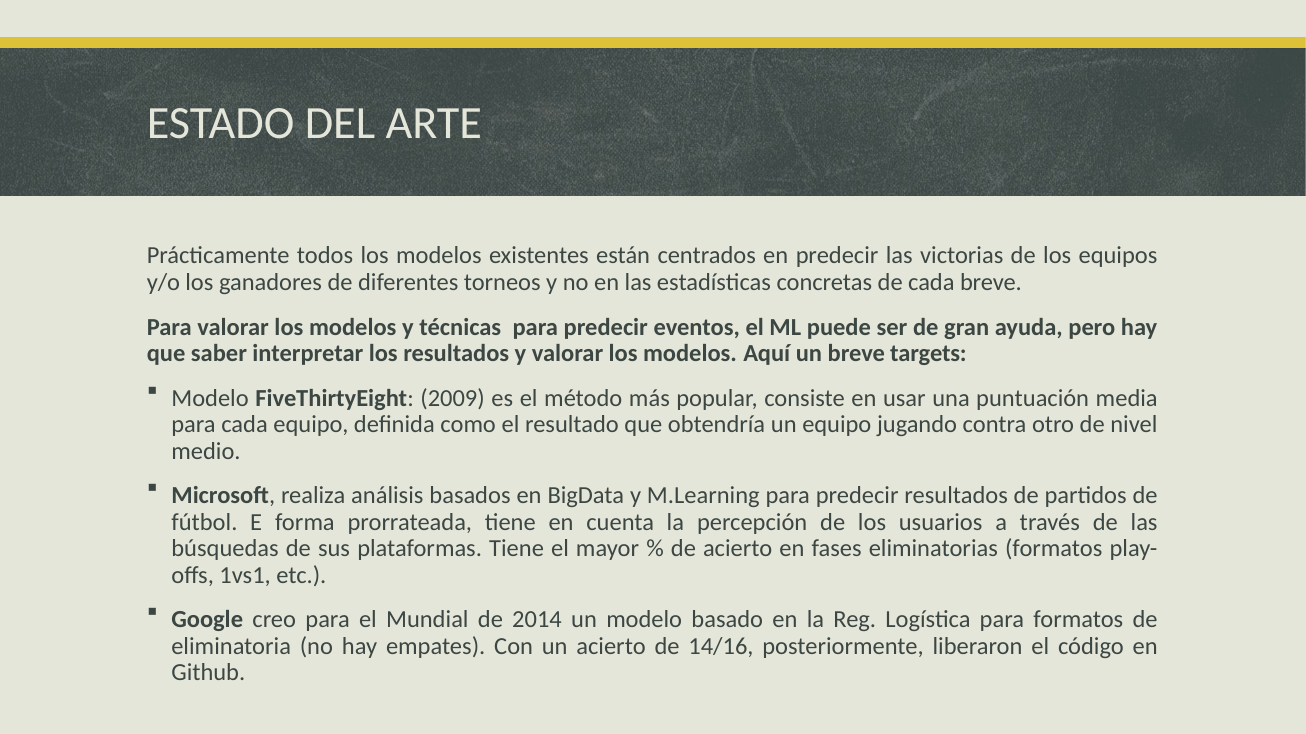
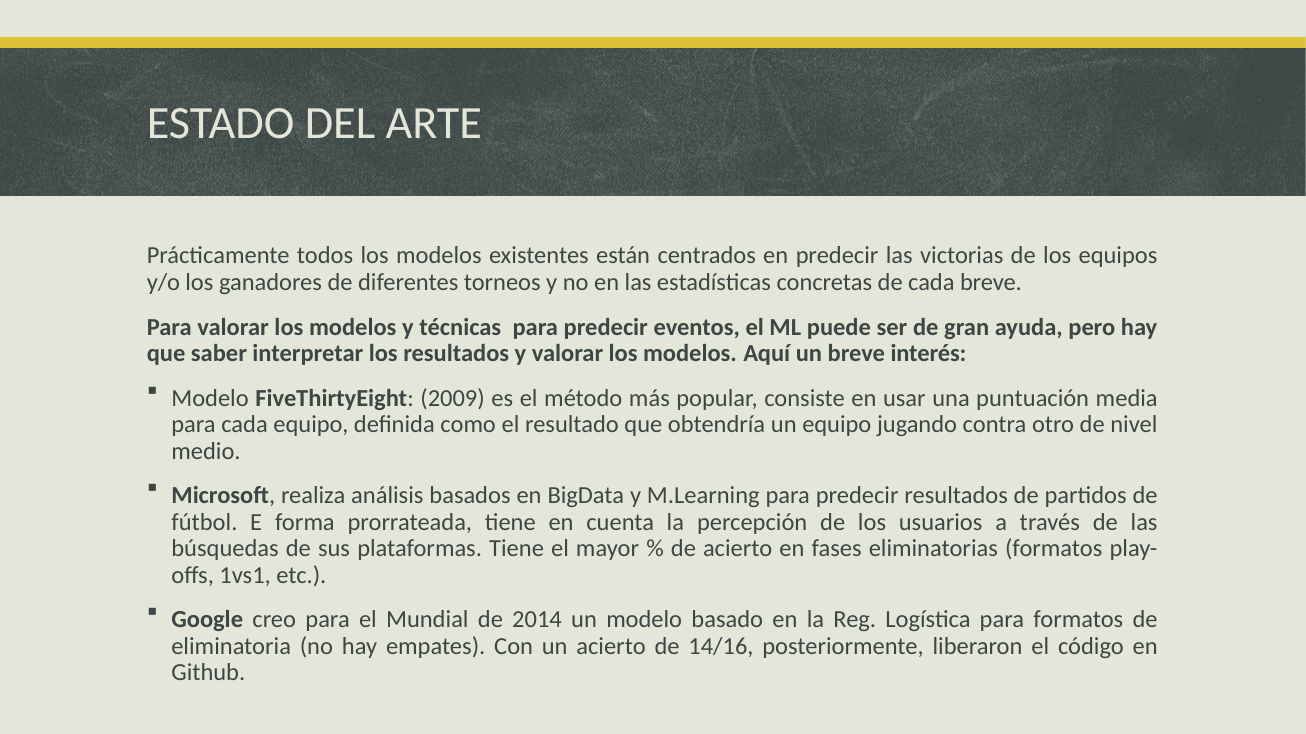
targets: targets -> interés (928, 354)
